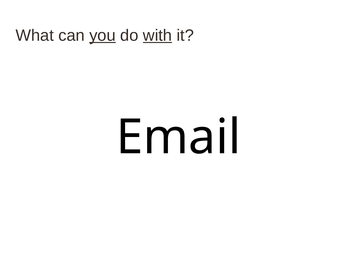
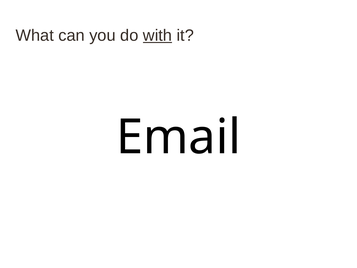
you underline: present -> none (103, 35)
